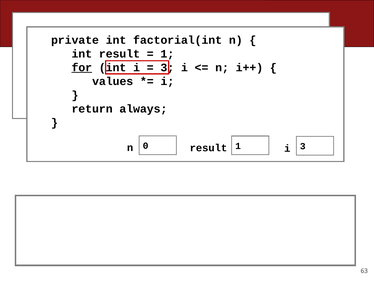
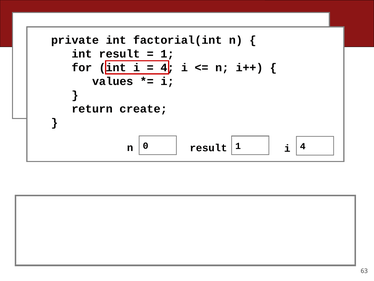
for underline: present -> none (82, 67)
3: 3 -> 4 (167, 67)
always: always -> create (143, 109)
n 3: 3 -> 4 (303, 146)
